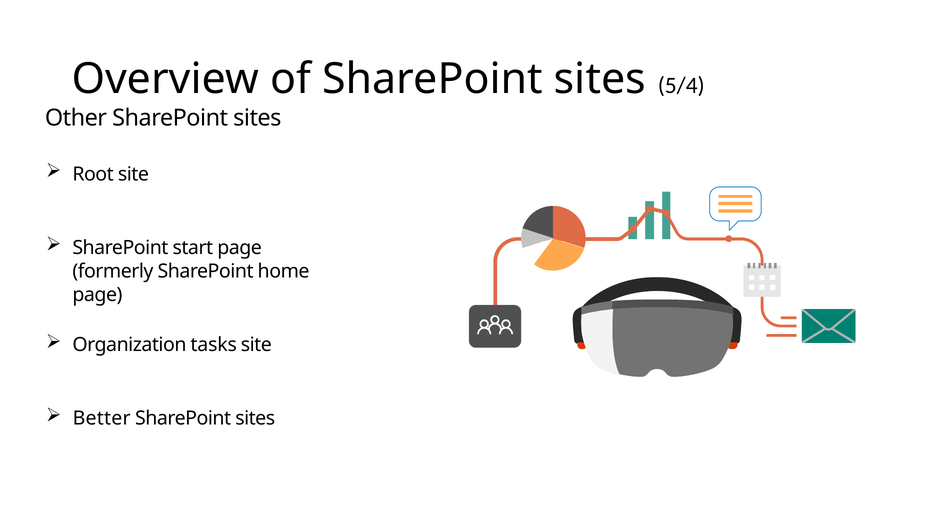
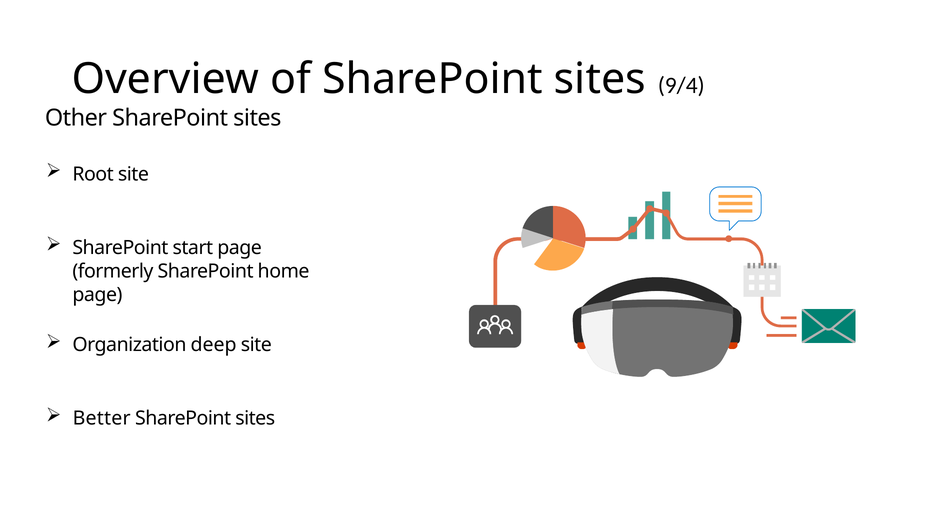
5/4: 5/4 -> 9/4 (681, 85)
tasks: tasks -> deep (214, 345)
